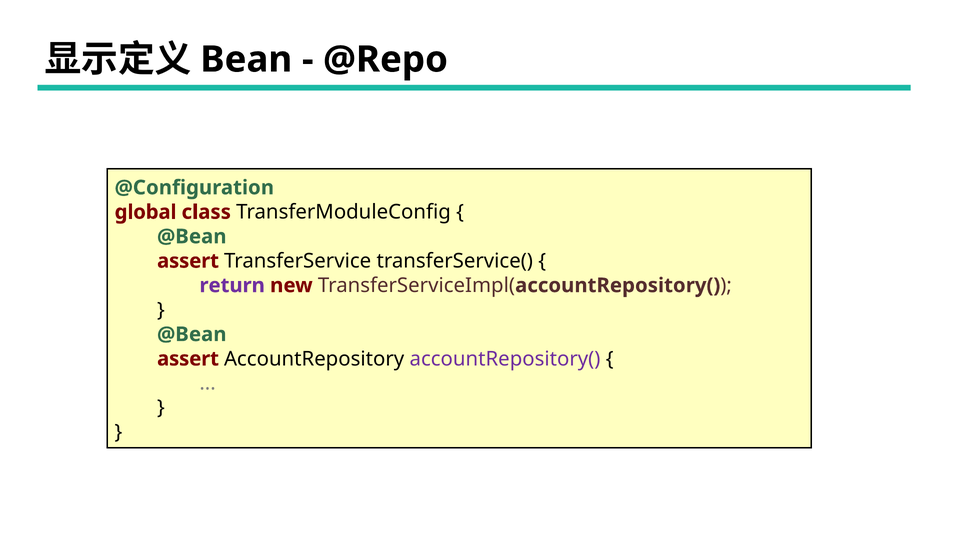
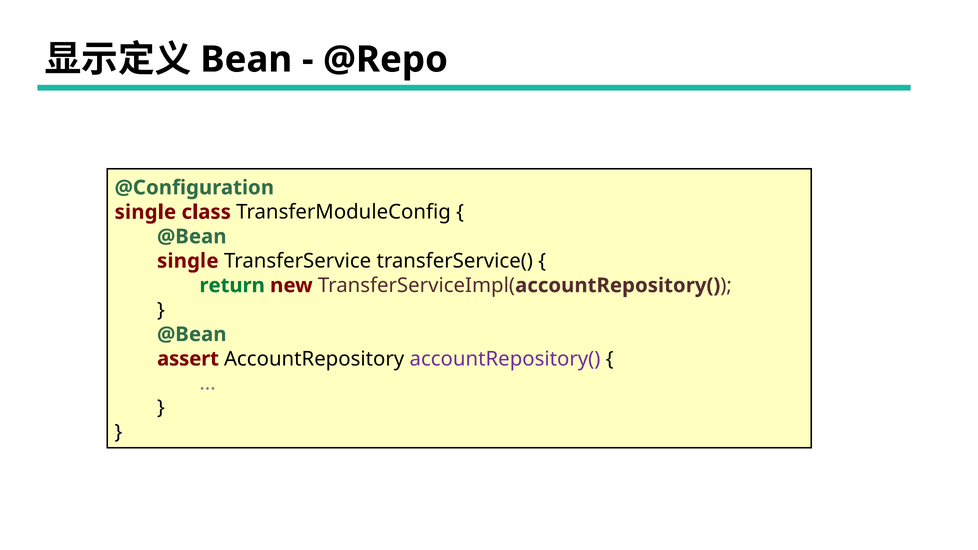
global: global -> single (145, 212)
assert: assert -> single (188, 261)
return colour: purple -> green (232, 286)
